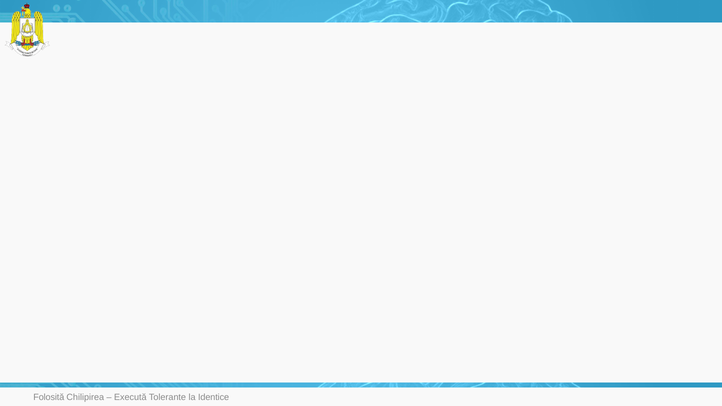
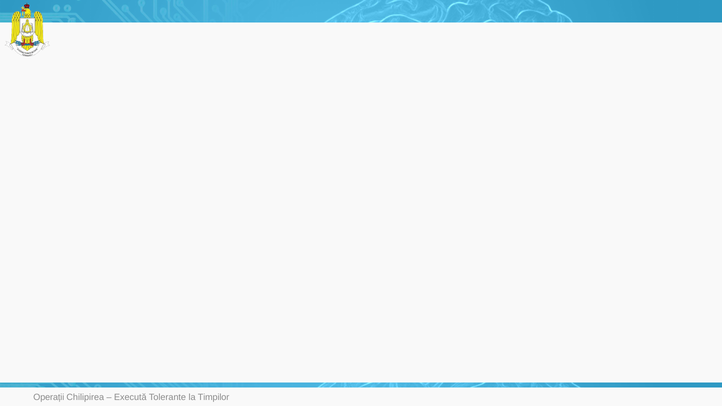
Folosită: Folosită -> Operații (49, 397)
Identice: Identice -> Timpilor (214, 397)
